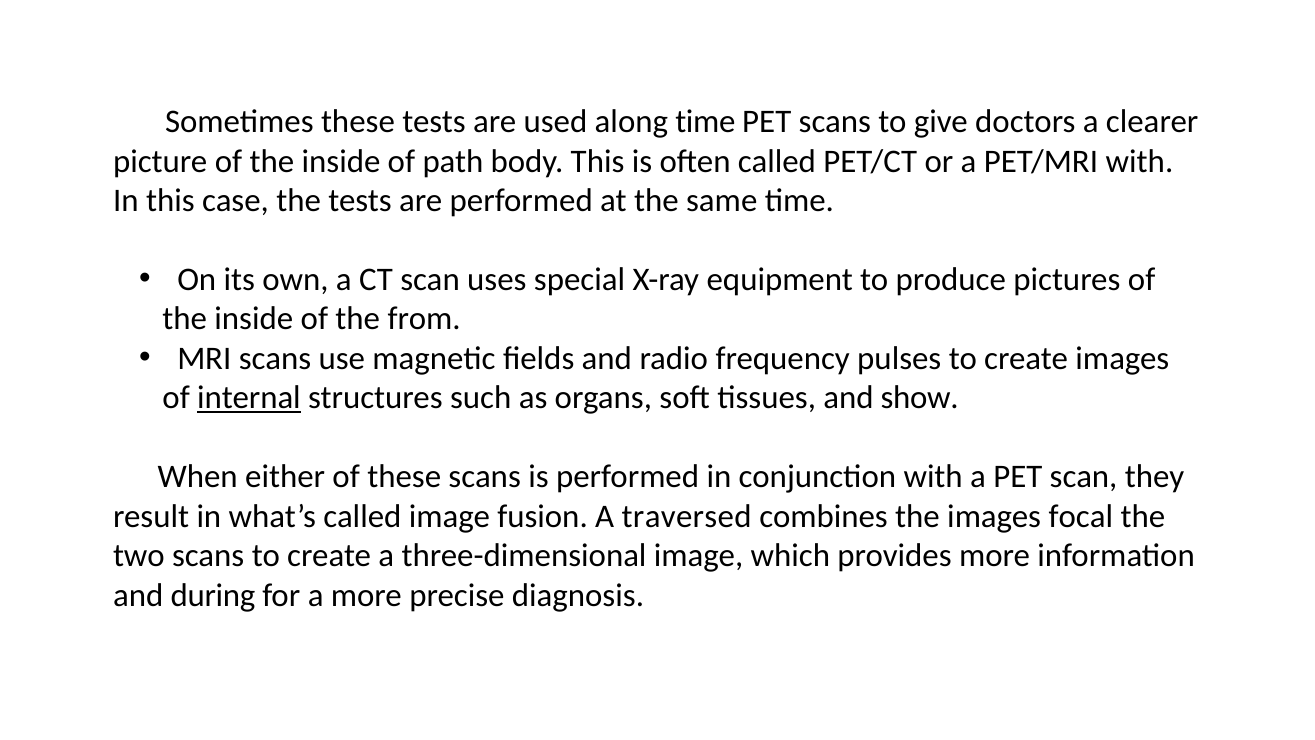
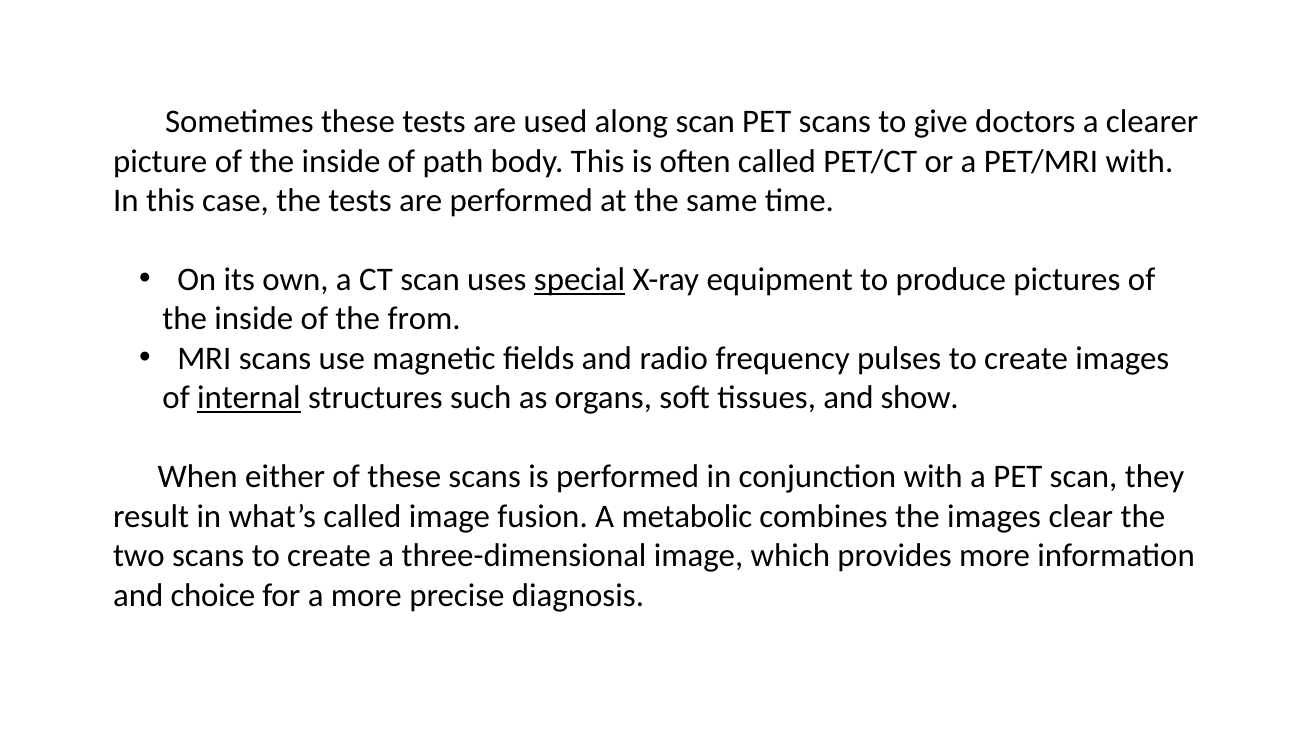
along time: time -> scan (705, 122)
special underline: none -> present (580, 279)
traversed: traversed -> metabolic (687, 516)
focal: focal -> clear (1081, 516)
during: during -> choice (213, 595)
